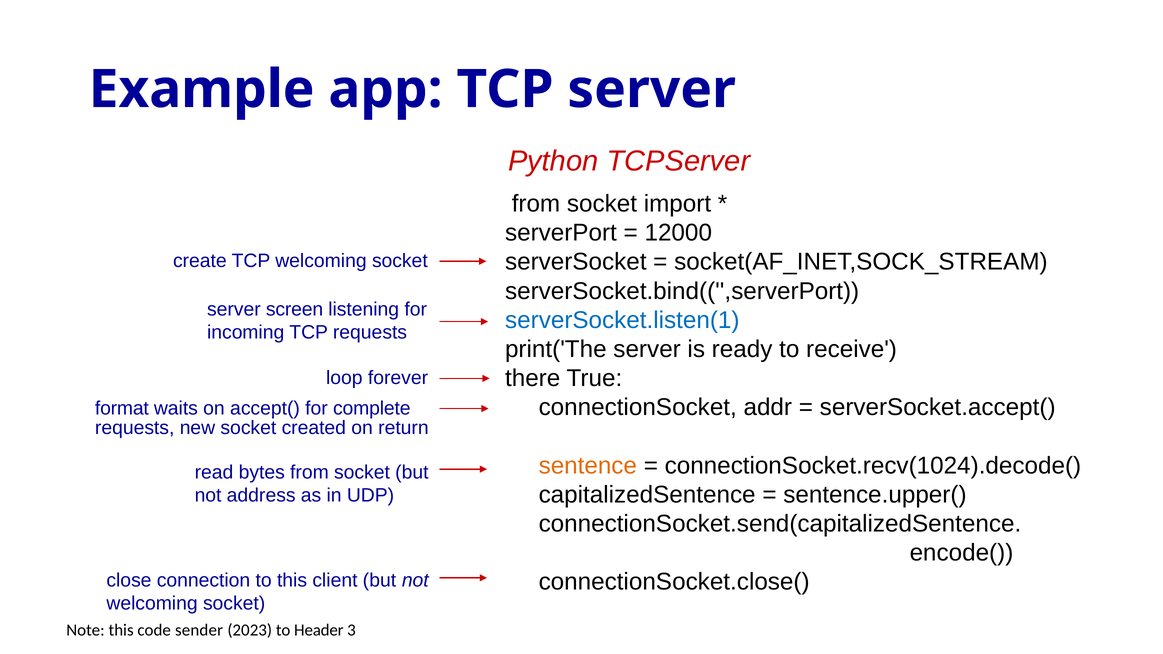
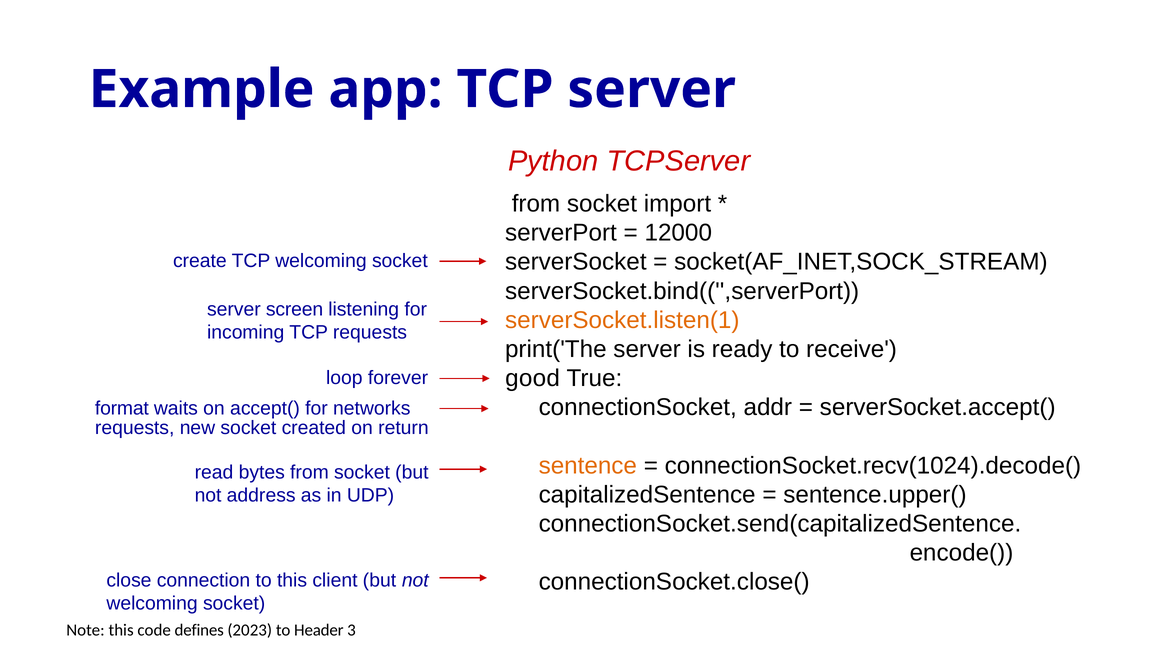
serverSocket.listen(1 colour: blue -> orange (622, 320)
there: there -> good (533, 378)
complete: complete -> networks (372, 408)
sender: sender -> defines (199, 630)
